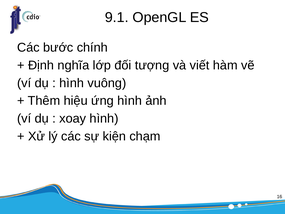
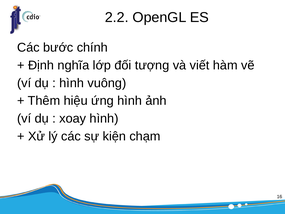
9.1: 9.1 -> 2.2 (117, 17)
